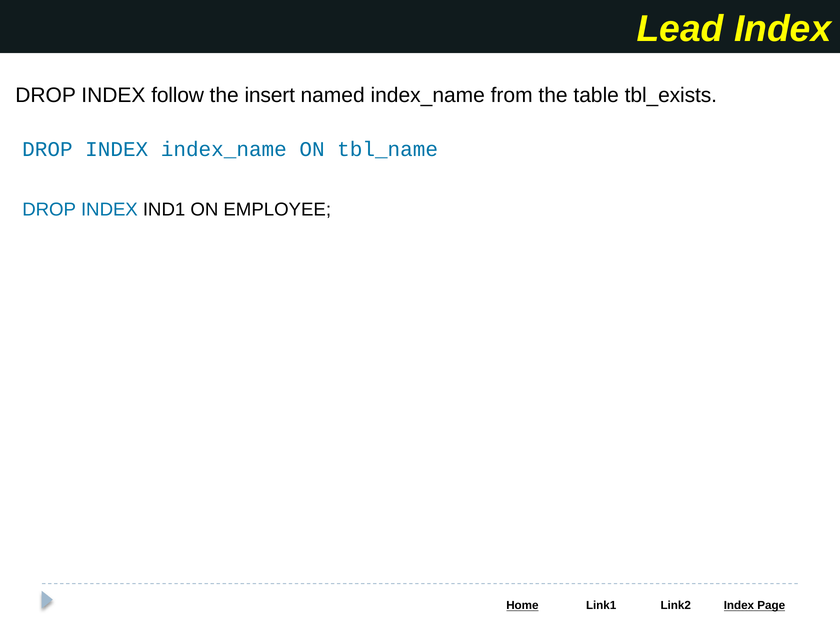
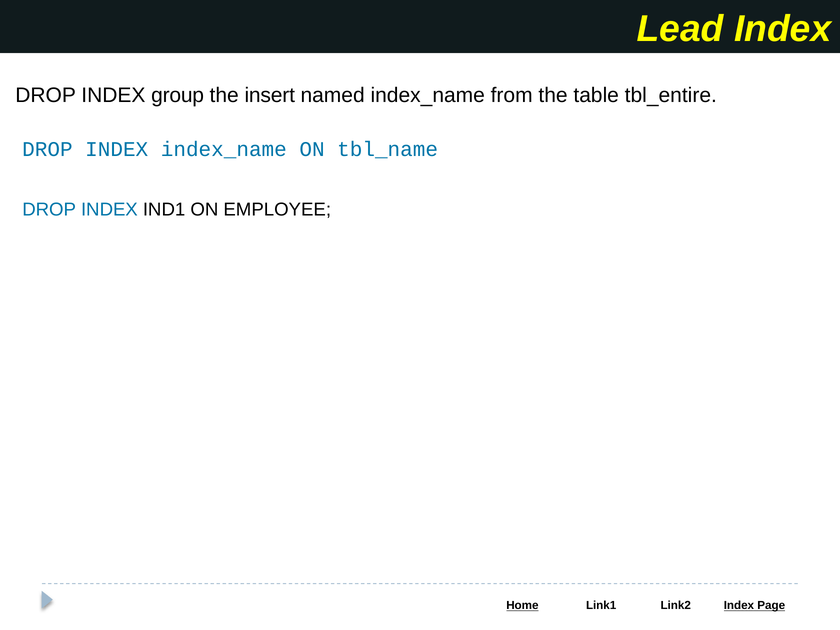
follow: follow -> group (178, 95)
tbl_exists: tbl_exists -> tbl_entire (671, 95)
